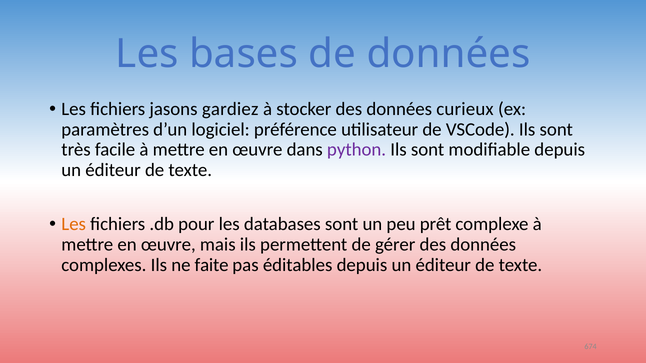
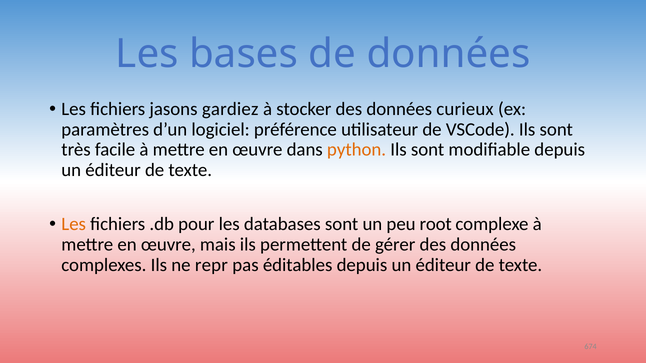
python colour: purple -> orange (357, 150)
prêt: prêt -> root (436, 224)
faite: faite -> repr (211, 265)
